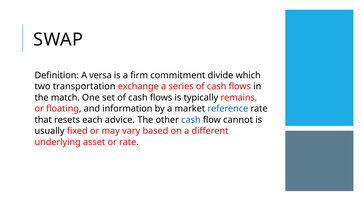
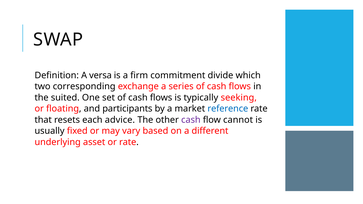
transportation: transportation -> corresponding (84, 86)
match: match -> suited (65, 98)
remains: remains -> seeking (239, 98)
information: information -> participants (127, 109)
cash colour: blue -> purple (191, 120)
